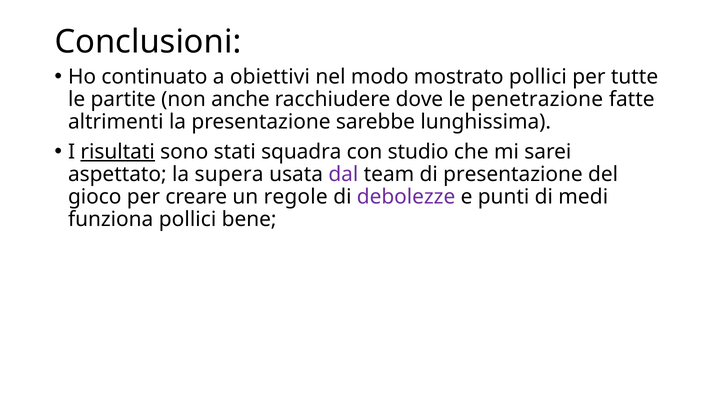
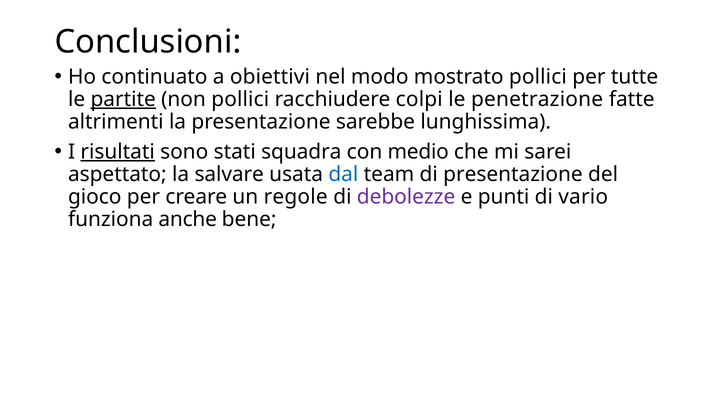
partite underline: none -> present (123, 99)
non anche: anche -> pollici (240, 99)
dove: dove -> colpi (419, 99)
studio: studio -> medio (418, 152)
supera: supera -> salvare (229, 174)
dal colour: purple -> blue (343, 174)
medi: medi -> vario (583, 197)
funziona pollici: pollici -> anche (188, 219)
